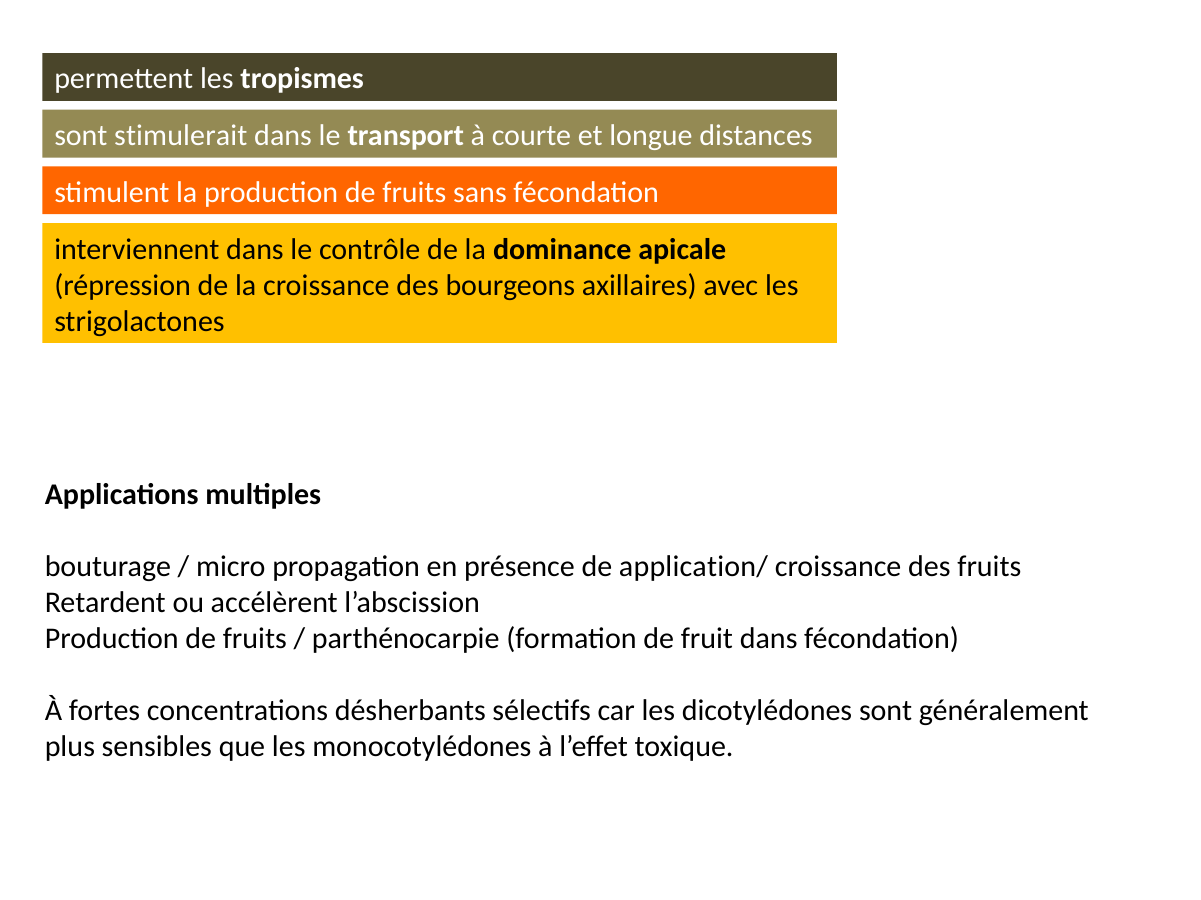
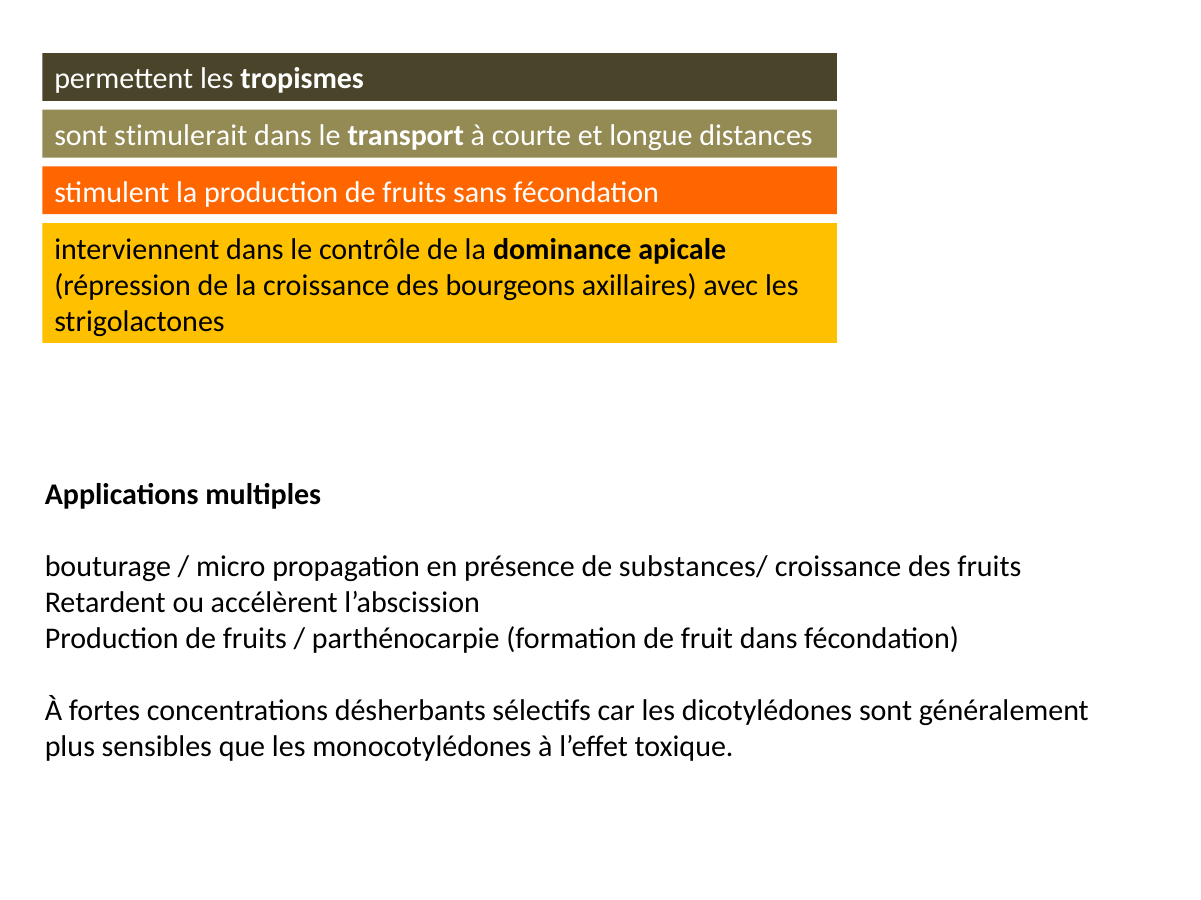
application/: application/ -> substances/ (693, 567)
